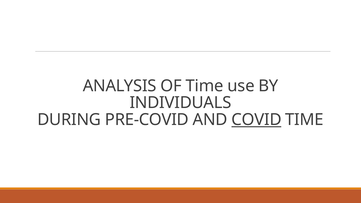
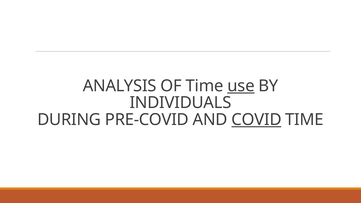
use underline: none -> present (241, 86)
